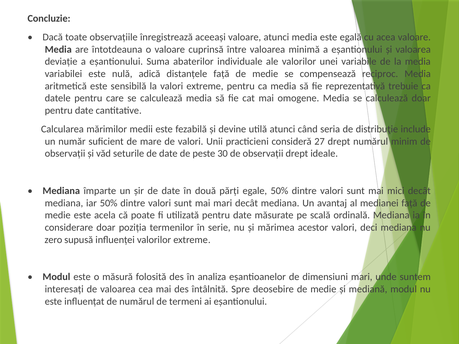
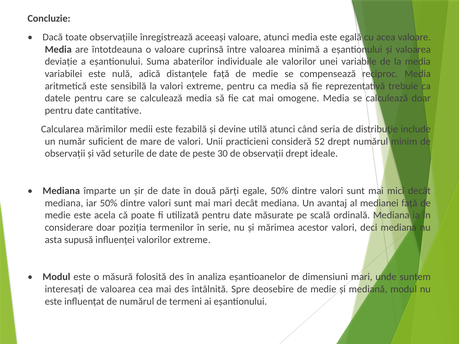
27: 27 -> 52 (320, 141)
zero: zero -> asta (53, 240)
